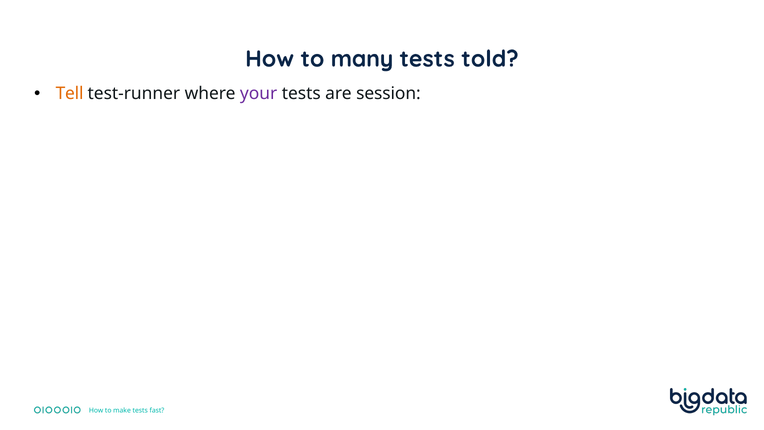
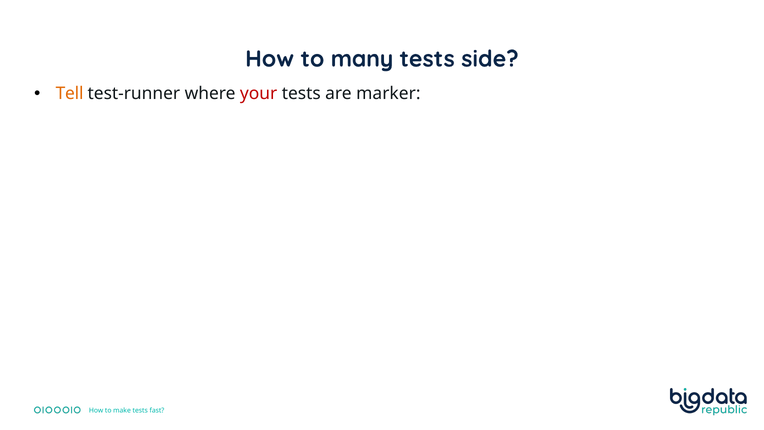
told: told -> side (490, 59)
your colour: purple -> red (259, 94)
session: session -> marker (388, 94)
